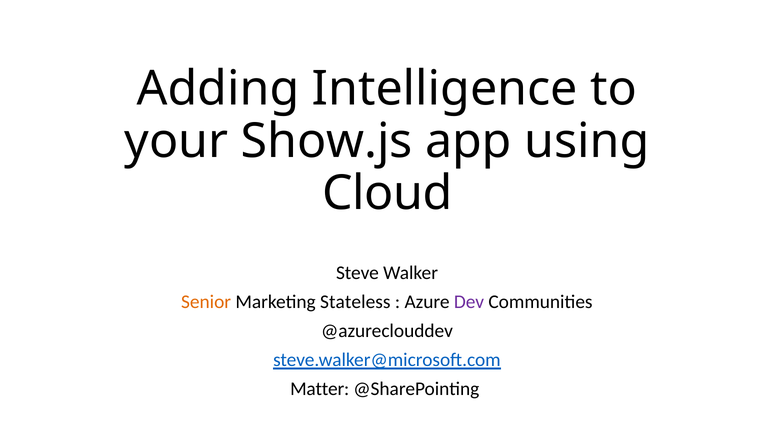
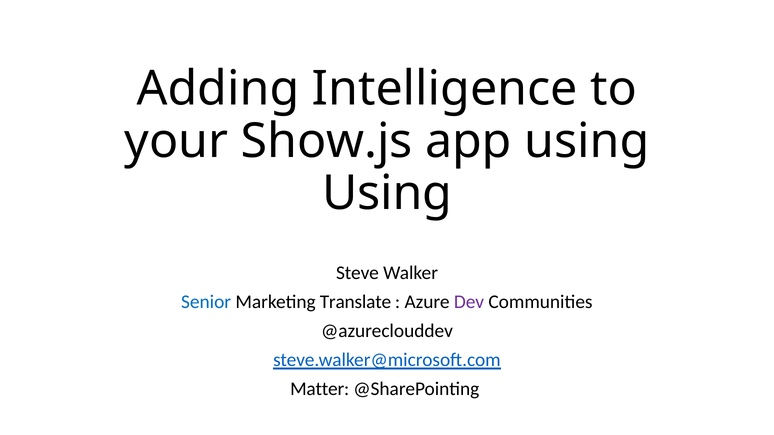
Cloud: Cloud -> Using (387, 193)
Senior colour: orange -> blue (206, 302)
Stateless: Stateless -> Translate (355, 302)
